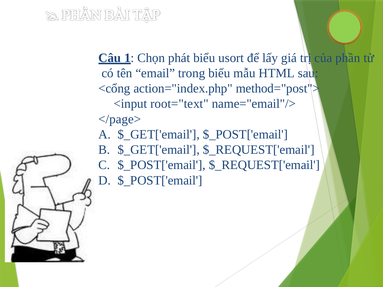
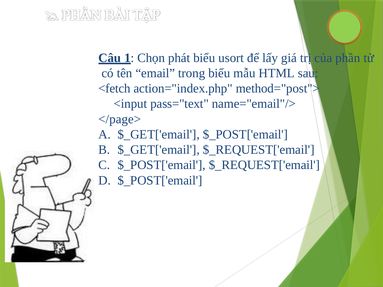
<cổng: <cổng -> <fetch (114, 89)
root="text: root="text -> pass="text (179, 104)
